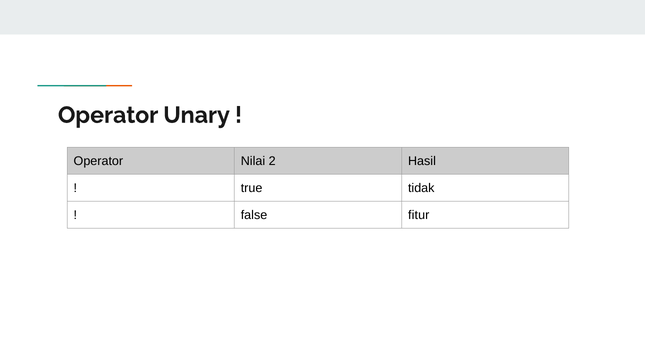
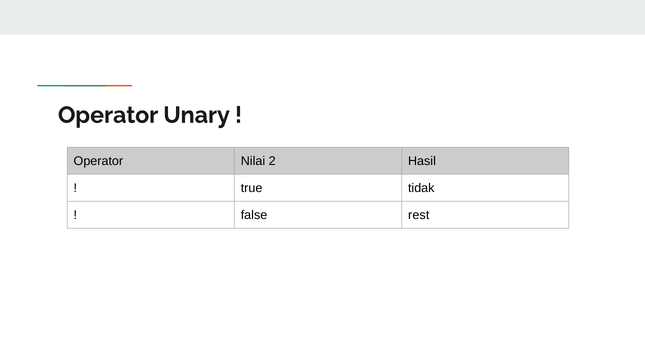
fitur: fitur -> rest (419, 215)
